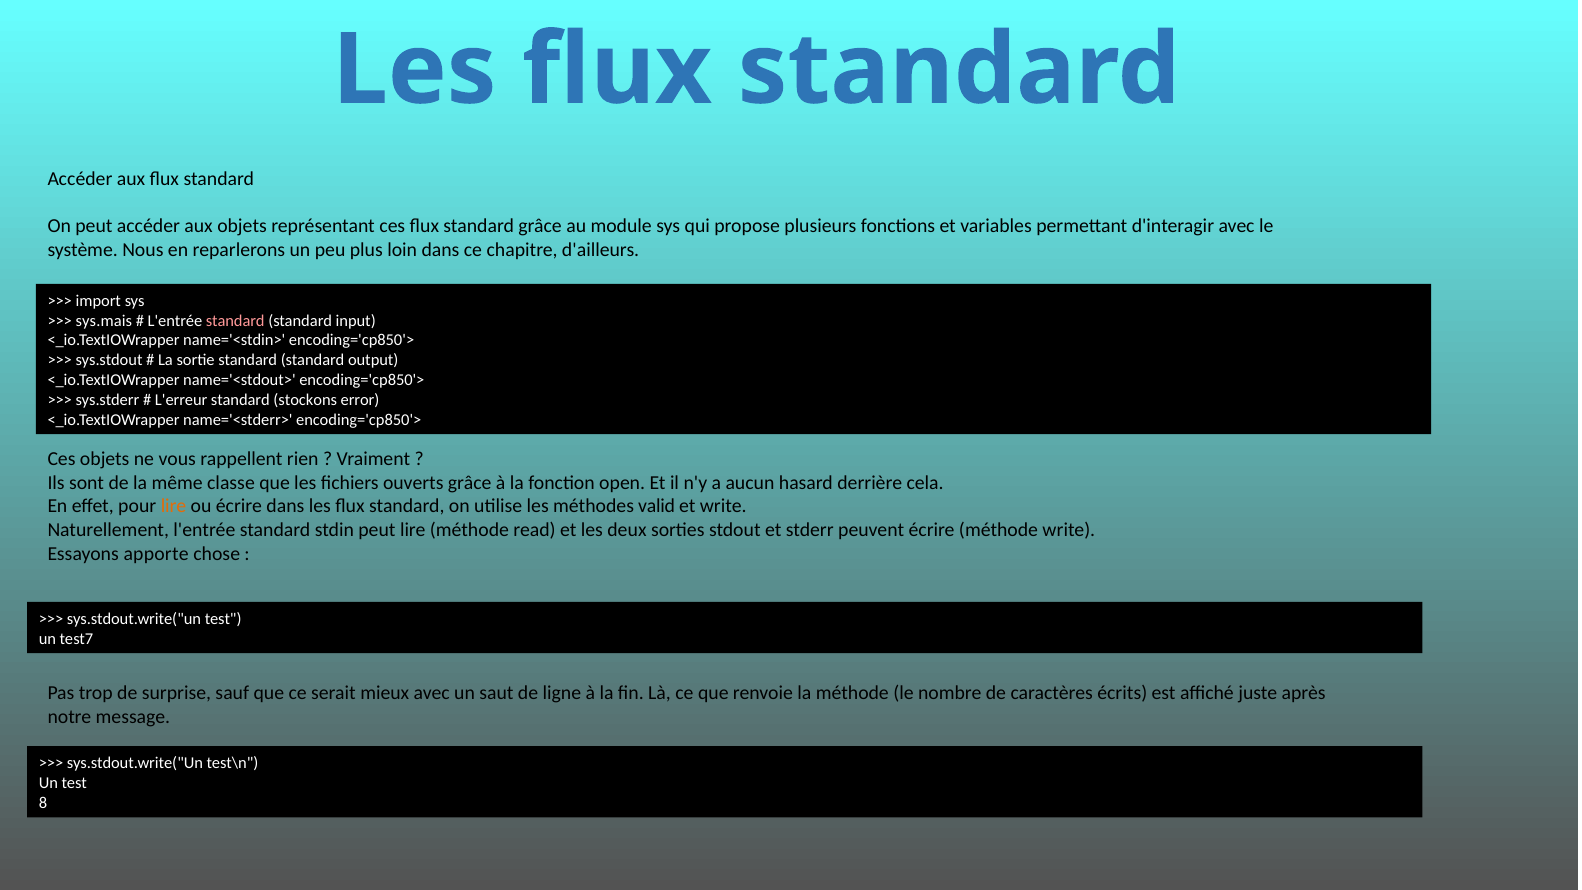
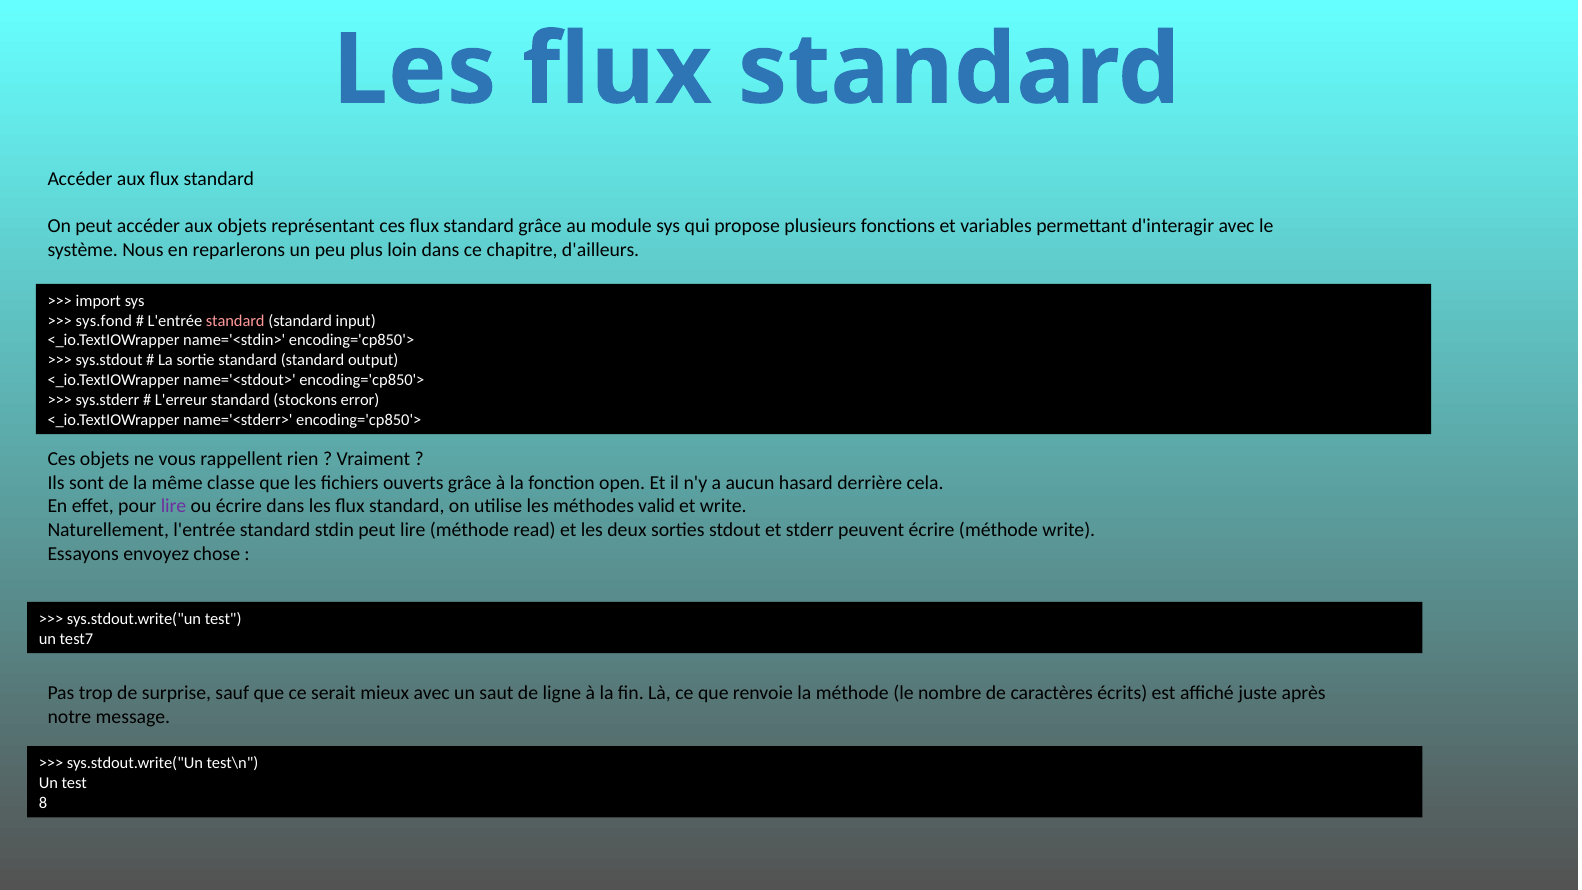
sys.mais: sys.mais -> sys.fond (104, 321)
lire colour: orange -> purple (174, 506)
apporte: apporte -> envoyez (156, 554)
